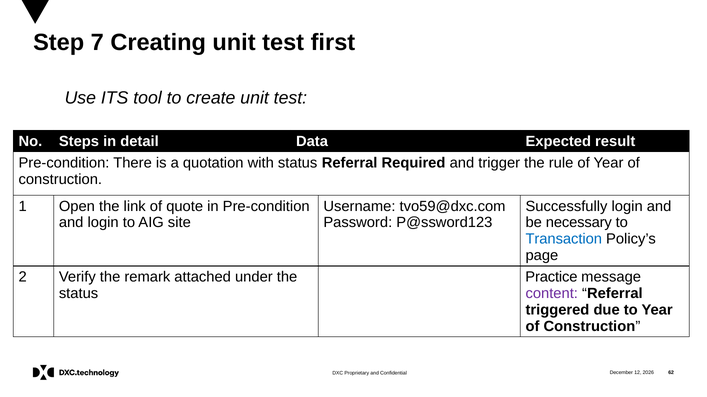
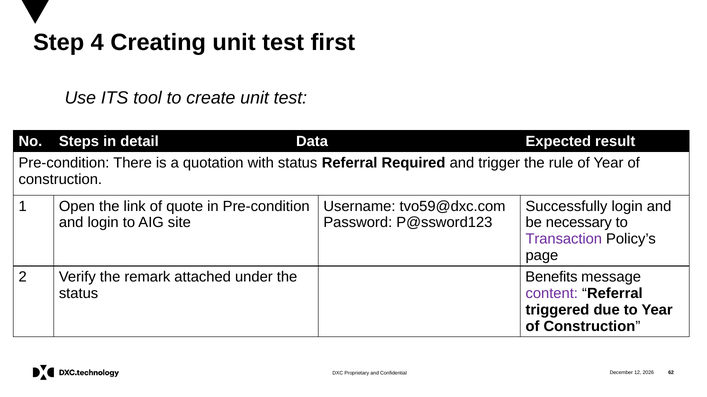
7: 7 -> 4 (97, 42)
Transaction colour: blue -> purple (564, 239)
Practice: Practice -> Benefits (551, 278)
